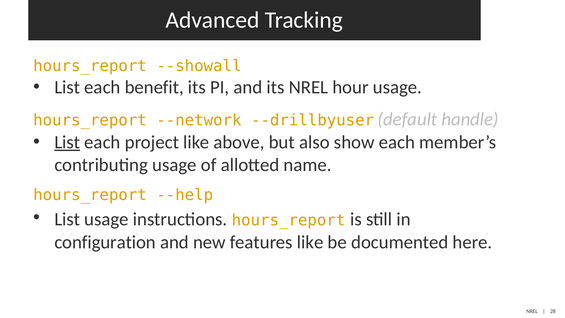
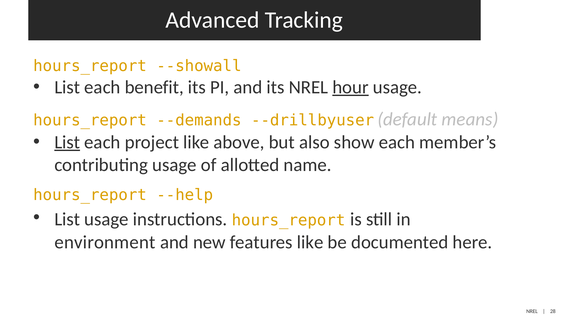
hour underline: none -> present (351, 87)
--network: --network -> --demands (199, 120)
handle: handle -> means (470, 119)
configuration: configuration -> environment (105, 242)
